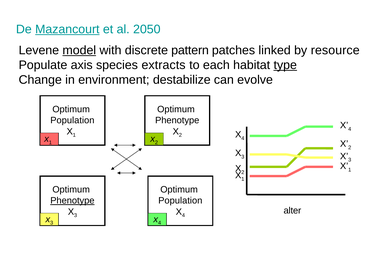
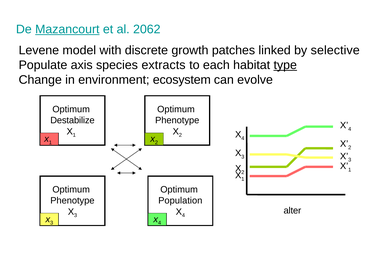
2050: 2050 -> 2062 (147, 29)
model underline: present -> none (79, 50)
pattern: pattern -> growth (190, 50)
resource: resource -> selective (335, 50)
destabilize: destabilize -> ecosystem (182, 80)
Population: Population -> Destabilize (72, 120)
Phenotype underline: present -> none (72, 200)
